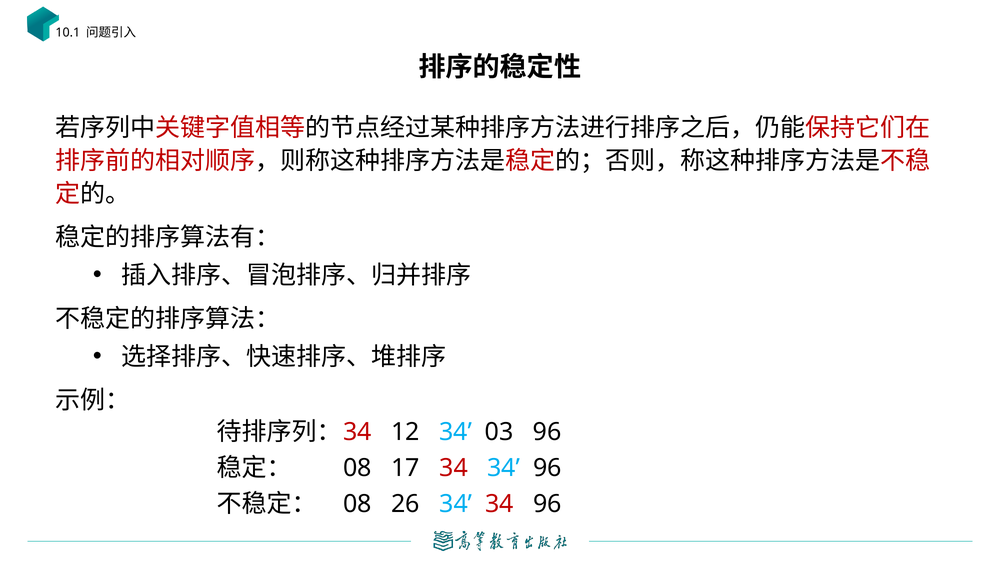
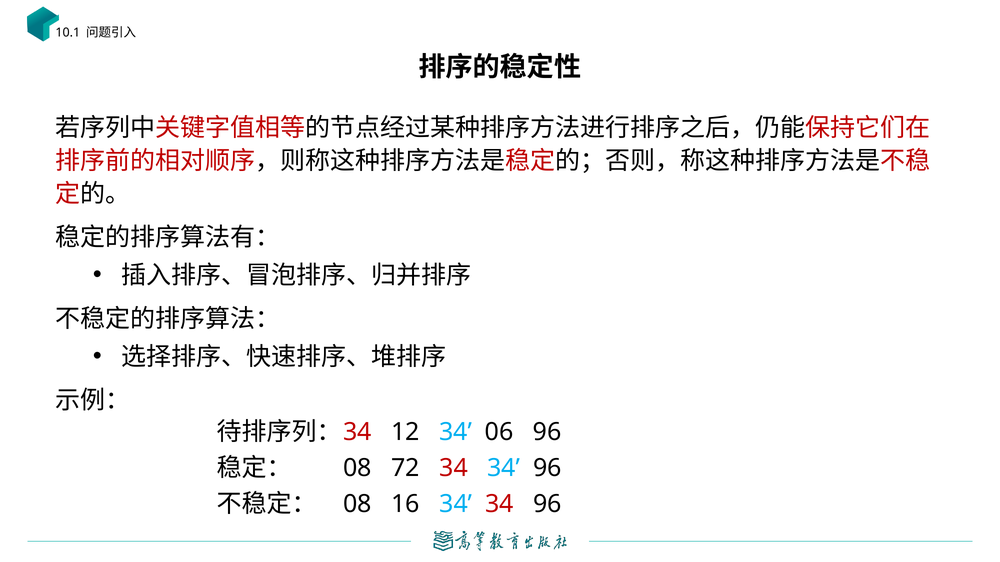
03: 03 -> 06 (499, 432)
17: 17 -> 72 (405, 468)
26: 26 -> 16 (405, 504)
